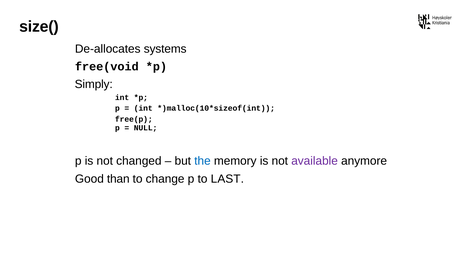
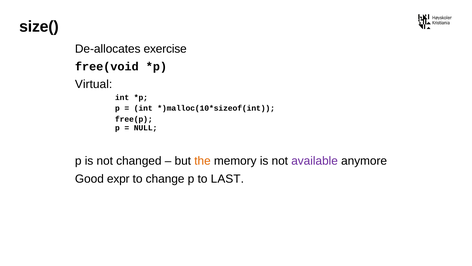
systems: systems -> exercise (165, 49)
Simply: Simply -> Virtual (94, 84)
the colour: blue -> orange (202, 161)
than: than -> expr (118, 178)
